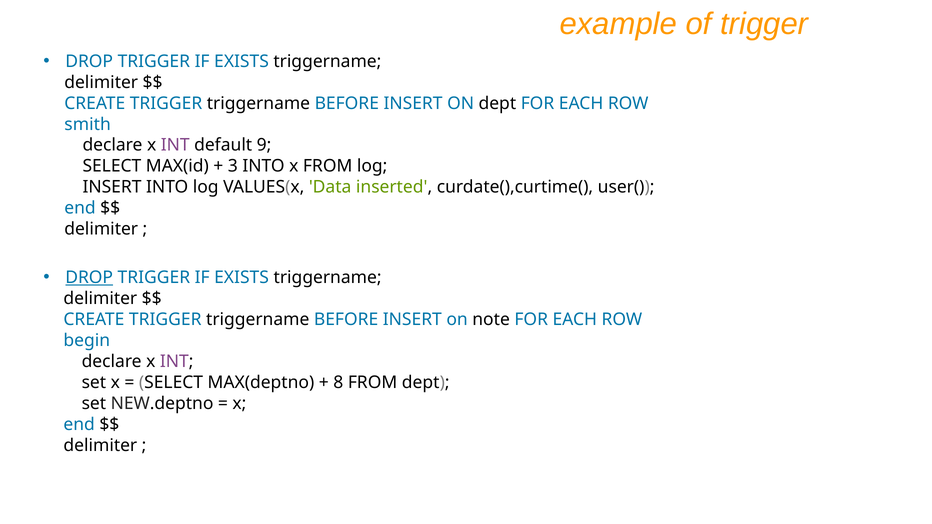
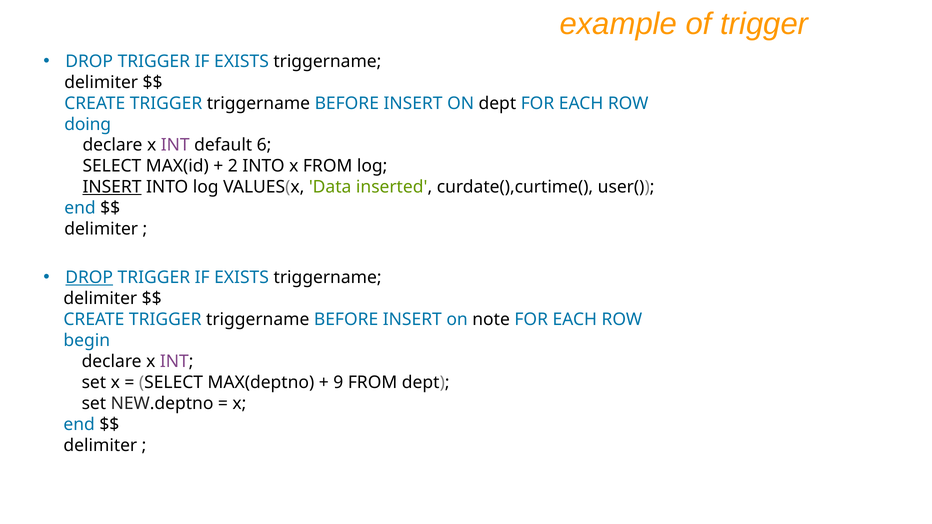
smith: smith -> doing (88, 124)
9: 9 -> 6 (264, 145)
3: 3 -> 2 (233, 166)
INSERT underline: none -> present (112, 187)
8: 8 -> 9 (338, 383)
